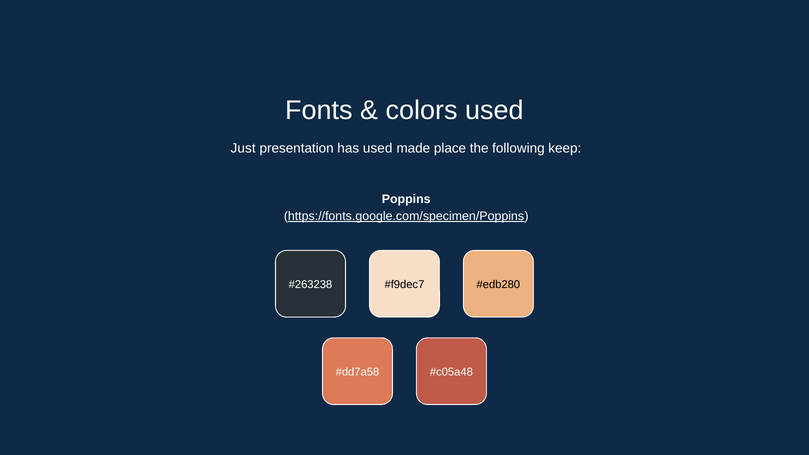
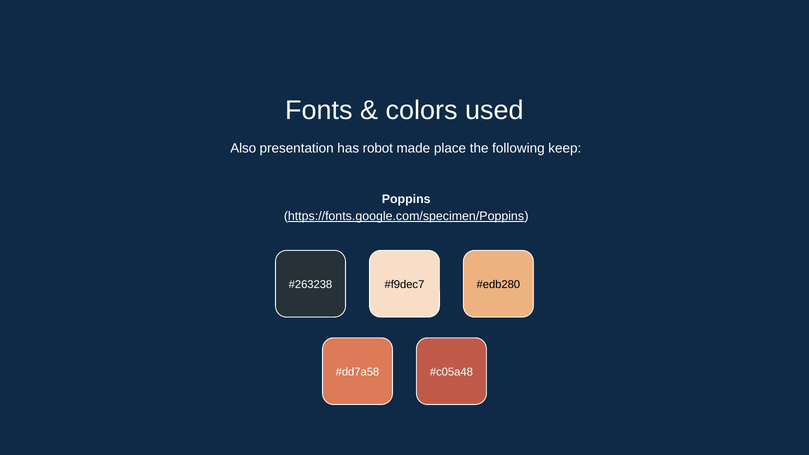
Just: Just -> Also (243, 149)
has used: used -> robot (378, 149)
